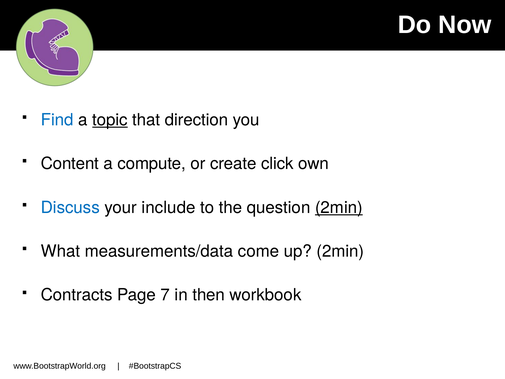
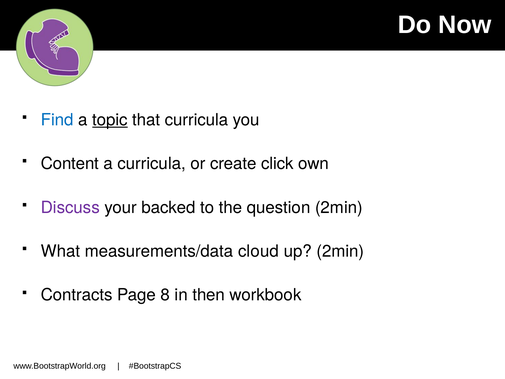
that direction: direction -> curricula (197, 120)
a compute: compute -> curricula (152, 164)
Discuss colour: blue -> purple (70, 207)
include: include -> backed (169, 207)
2min underline: present -> none (339, 207)
come: come -> cloud (258, 251)
7: 7 -> 8 (165, 295)
